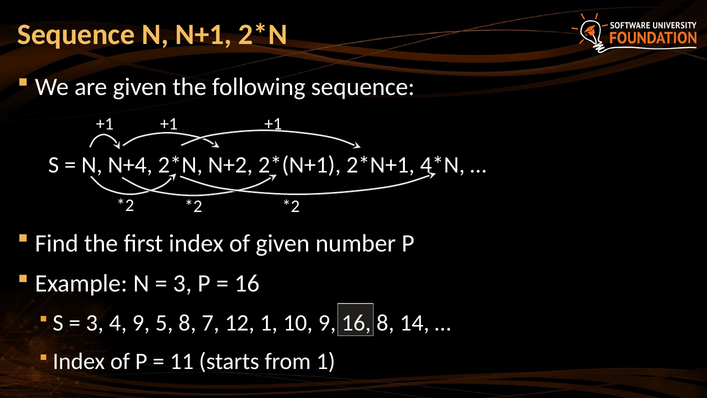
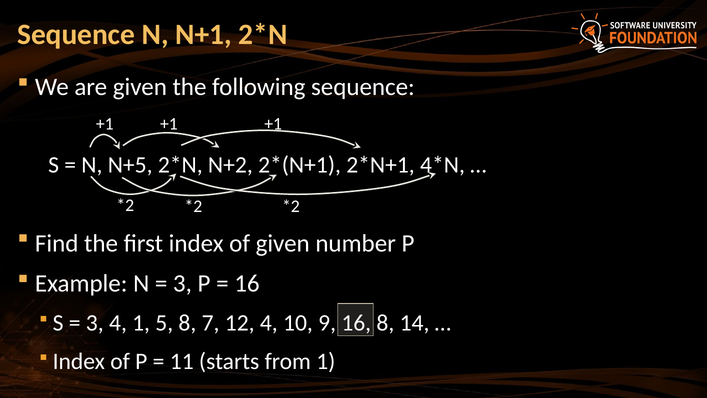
N+4: N+4 -> N+5 (130, 165)
4 9: 9 -> 1 (141, 323)
12 1: 1 -> 4 (269, 323)
